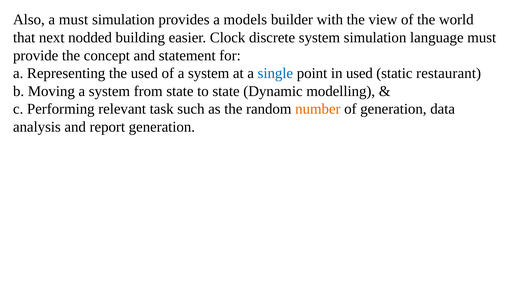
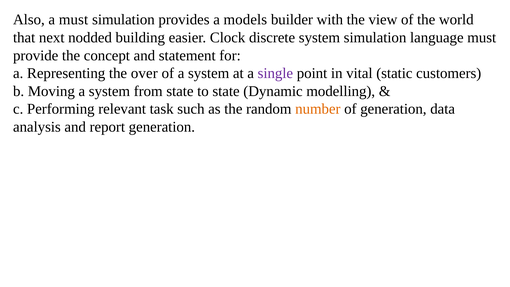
the used: used -> over (144, 73)
single colour: blue -> purple (275, 73)
in used: used -> vital (359, 73)
restaurant: restaurant -> customers (449, 73)
